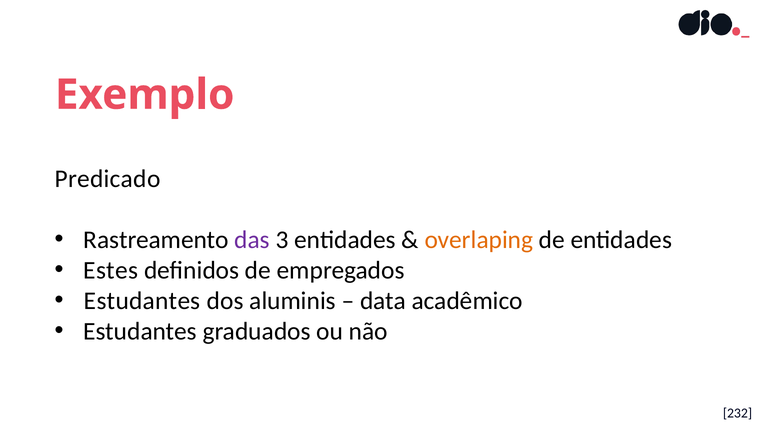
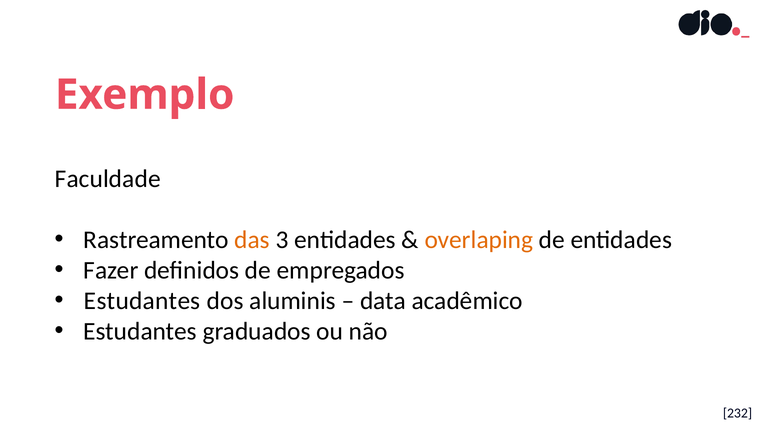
Predicado: Predicado -> Faculdade (108, 179)
das colour: purple -> orange (252, 240)
Estes: Estes -> Fazer (111, 271)
